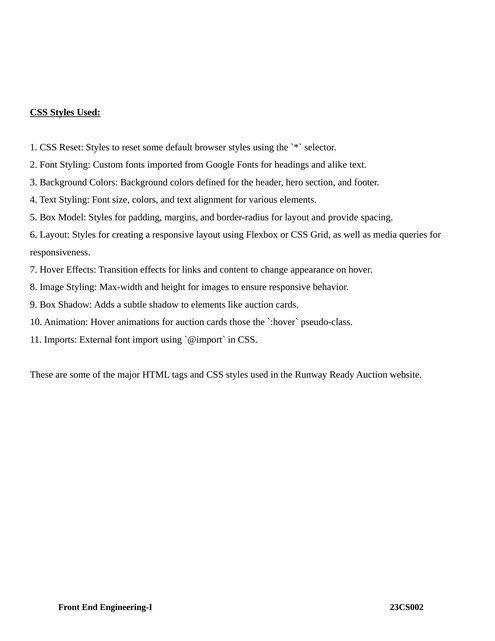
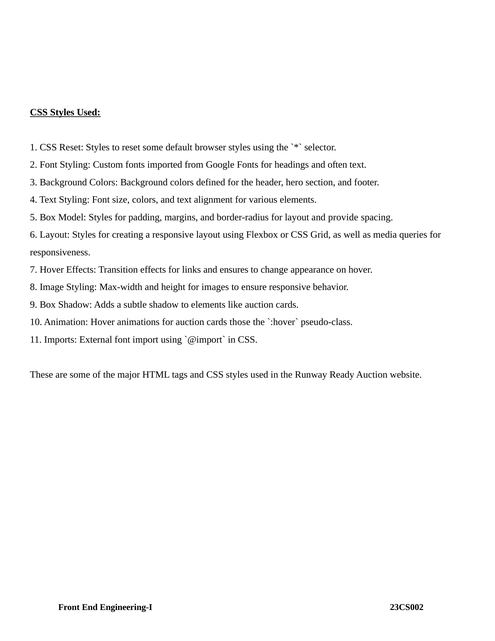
alike: alike -> often (337, 165)
content: content -> ensures (234, 269)
